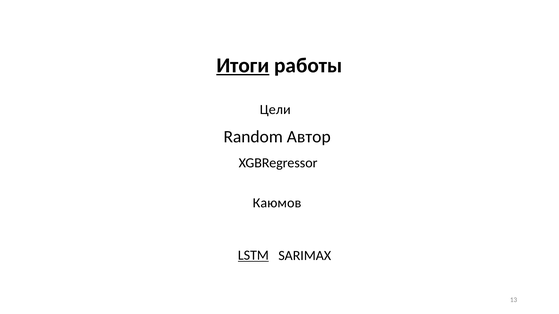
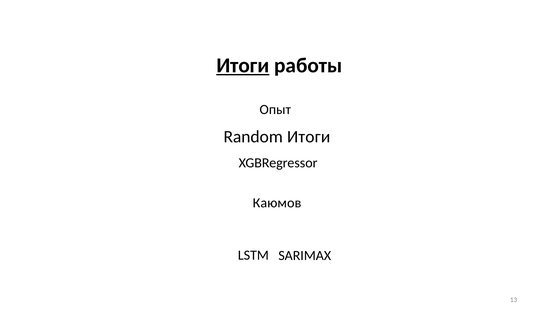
Цели: Цели -> Опыт (275, 110)
Random Автор: Автор -> Итоги (309, 137)
LSTM underline: present -> none (253, 256)
